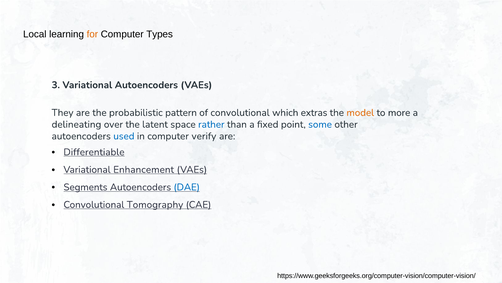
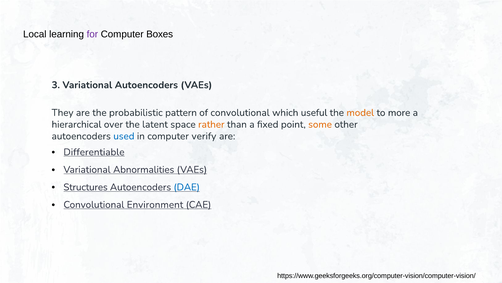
for colour: orange -> purple (92, 34)
Types: Types -> Boxes (160, 34)
extras: extras -> useful (314, 112)
delineating: delineating -> hierarchical (77, 124)
rather colour: blue -> orange (211, 124)
some colour: blue -> orange (320, 124)
Enhancement: Enhancement -> Abnormalities (144, 169)
Segments: Segments -> Structures (86, 187)
Tomography: Tomography -> Environment (155, 204)
